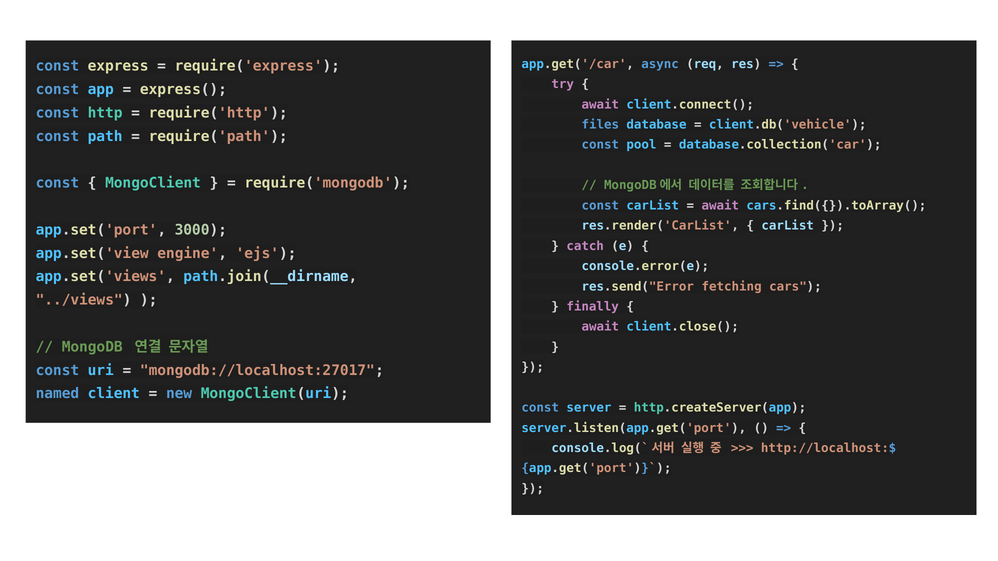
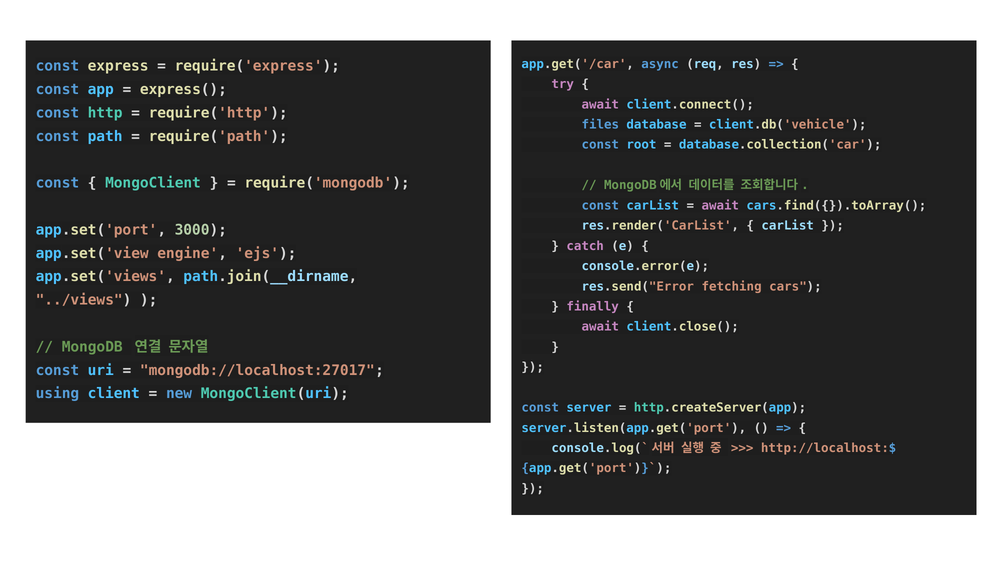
pool: pool -> root (641, 145)
named: named -> using (57, 394)
